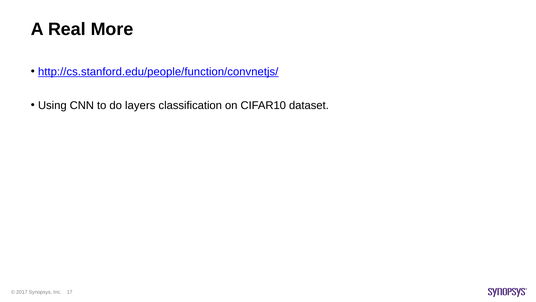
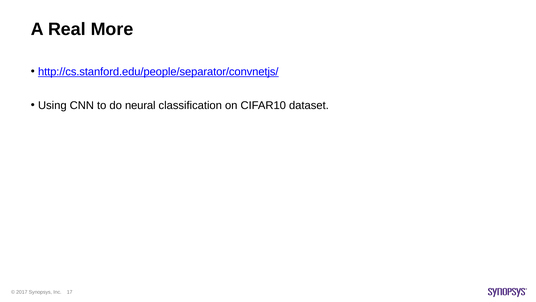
http://cs.stanford.edu/people/function/convnetjs/: http://cs.stanford.edu/people/function/convnetjs/ -> http://cs.stanford.edu/people/separator/convnetjs/ (158, 72)
layers: layers -> neural (140, 105)
